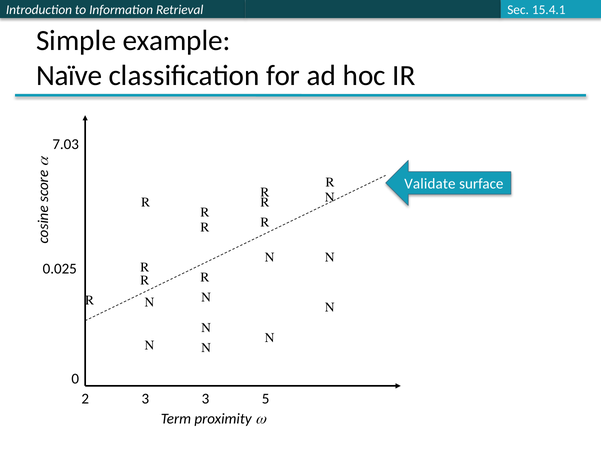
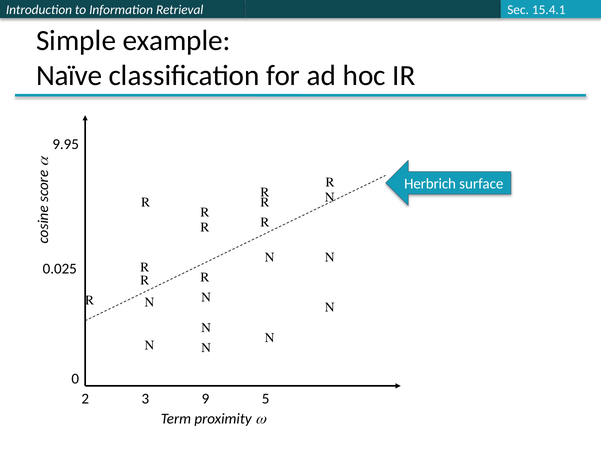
7.03: 7.03 -> 9.95 (66, 144)
Validate: Validate -> Herbrich (430, 184)
3 3: 3 -> 9 (205, 399)
